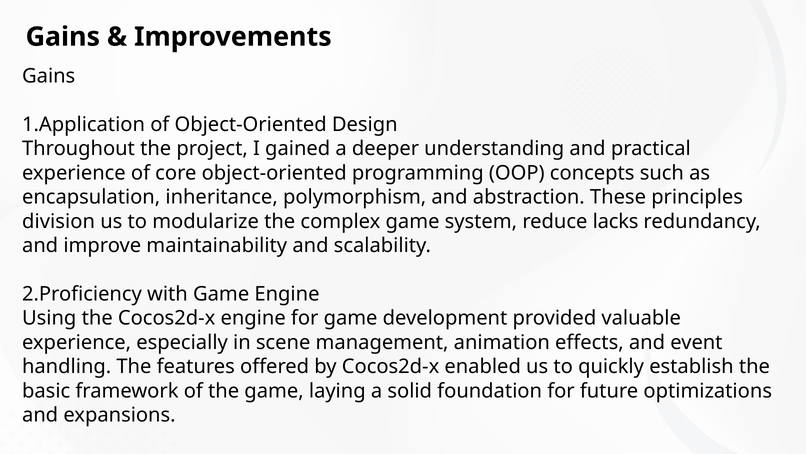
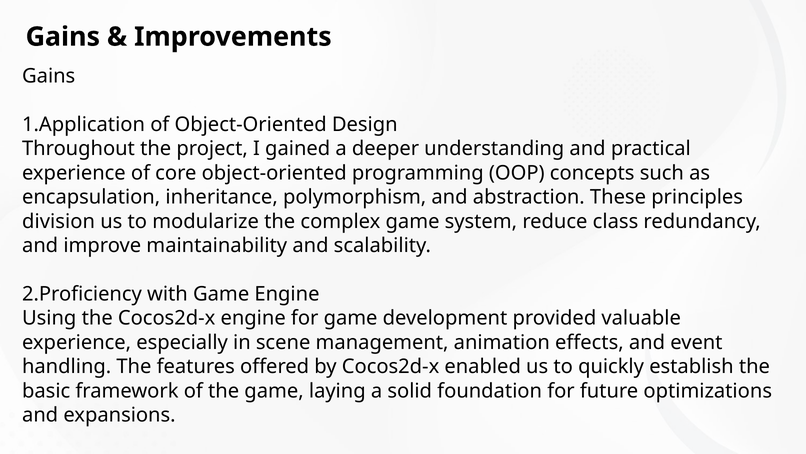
lacks: lacks -> class (616, 221)
